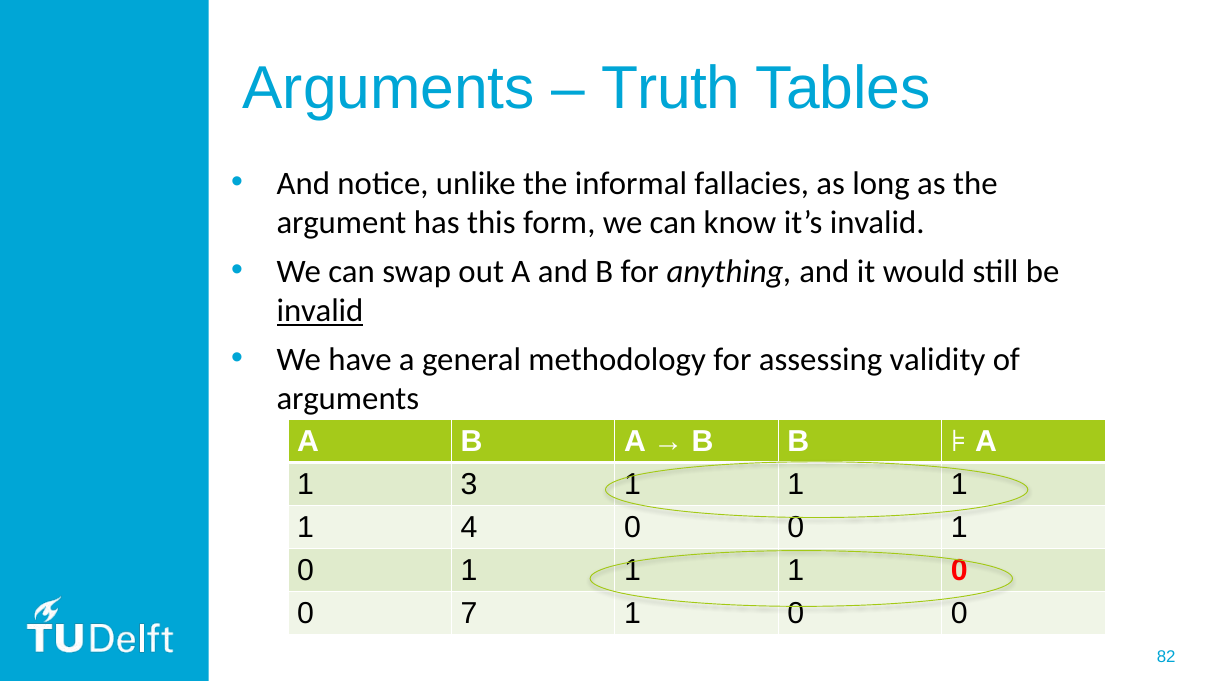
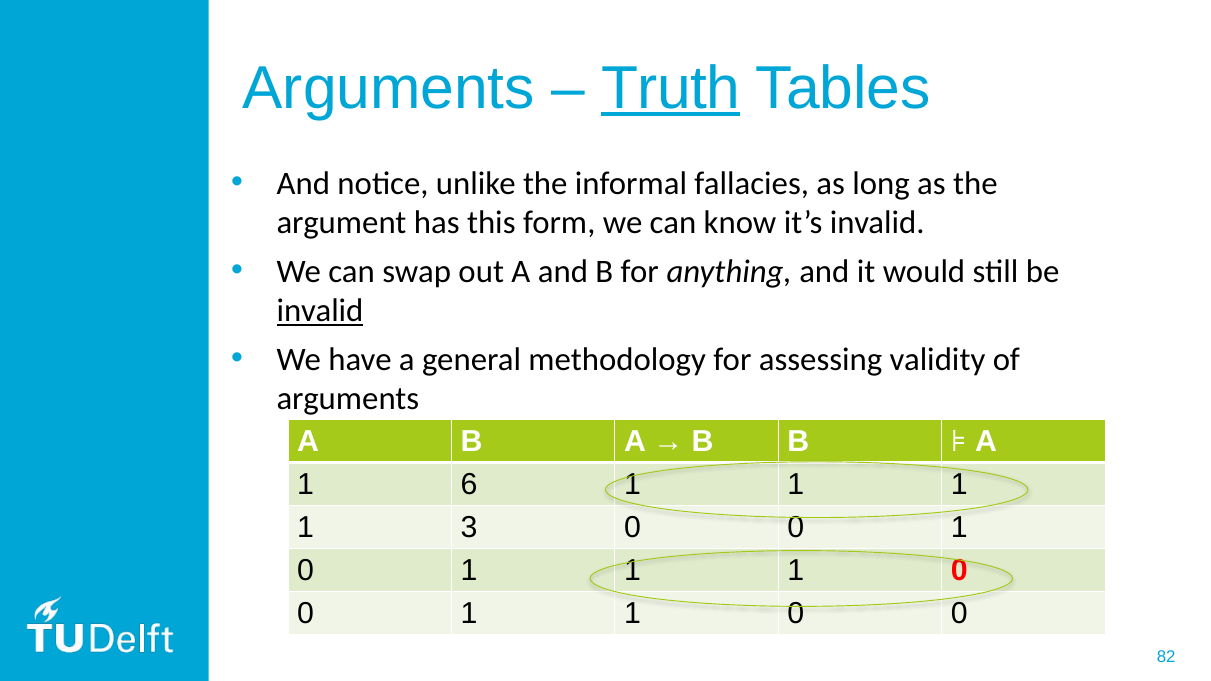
Truth underline: none -> present (671, 88)
3: 3 -> 6 (469, 485)
4: 4 -> 3 (469, 528)
7: 7 -> 1 (469, 613)
